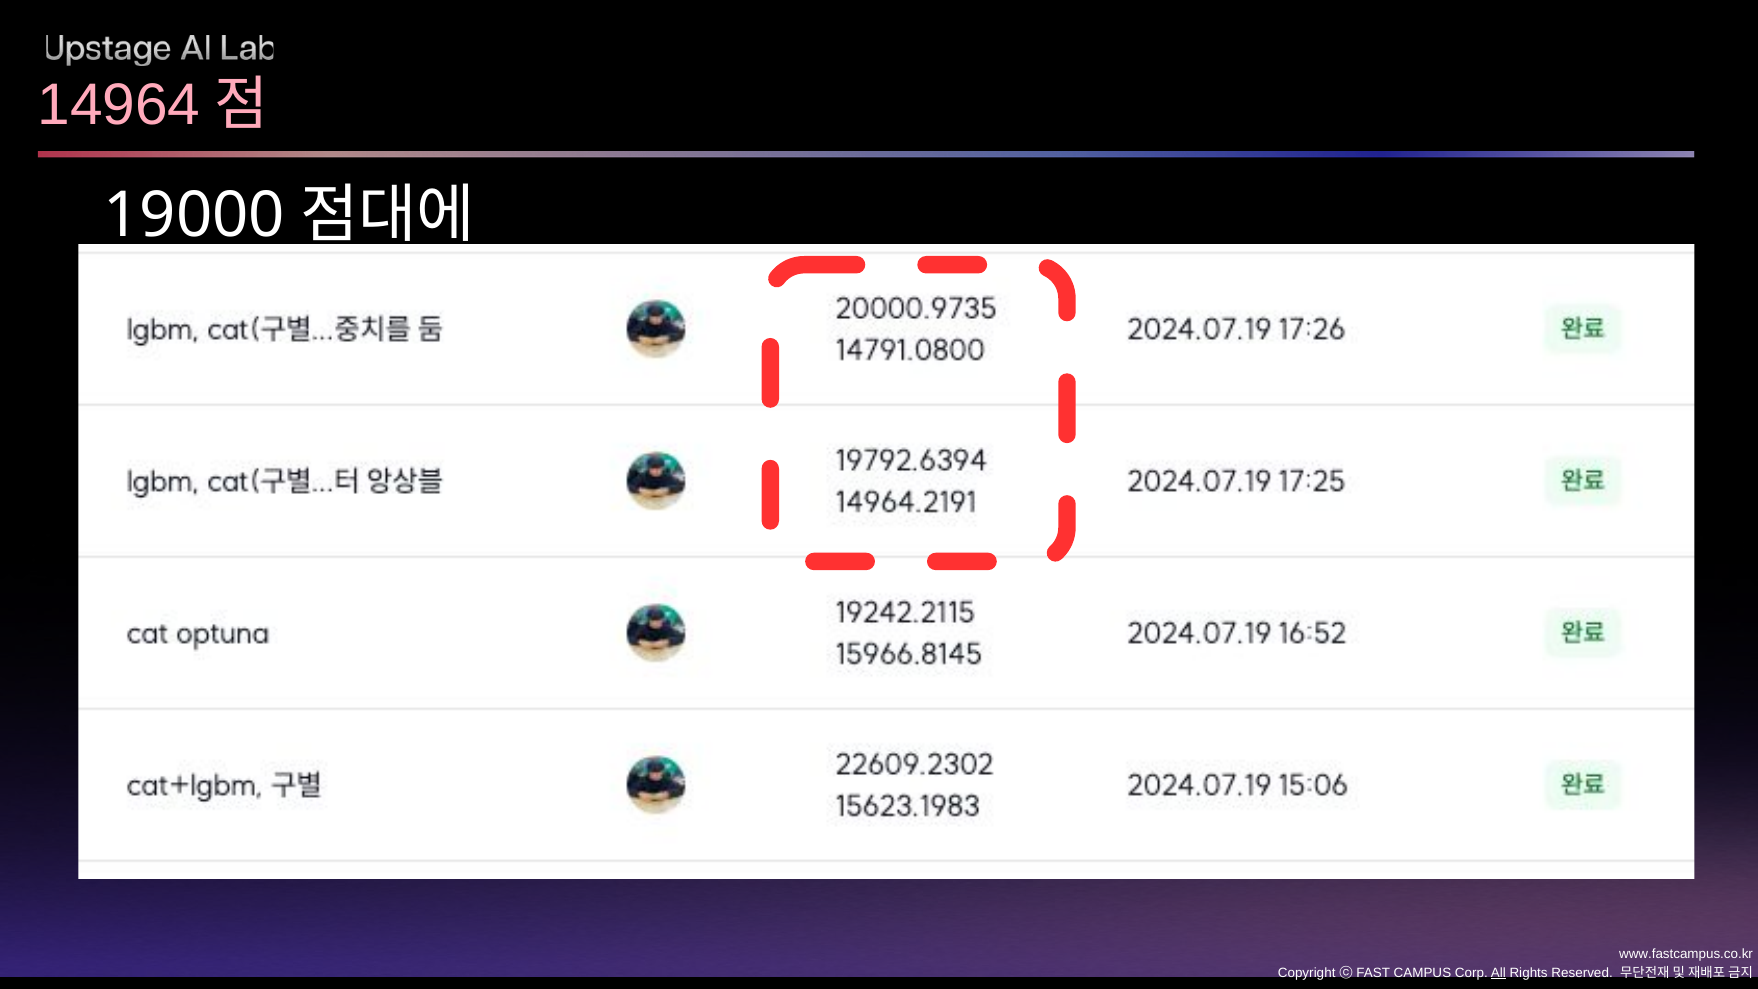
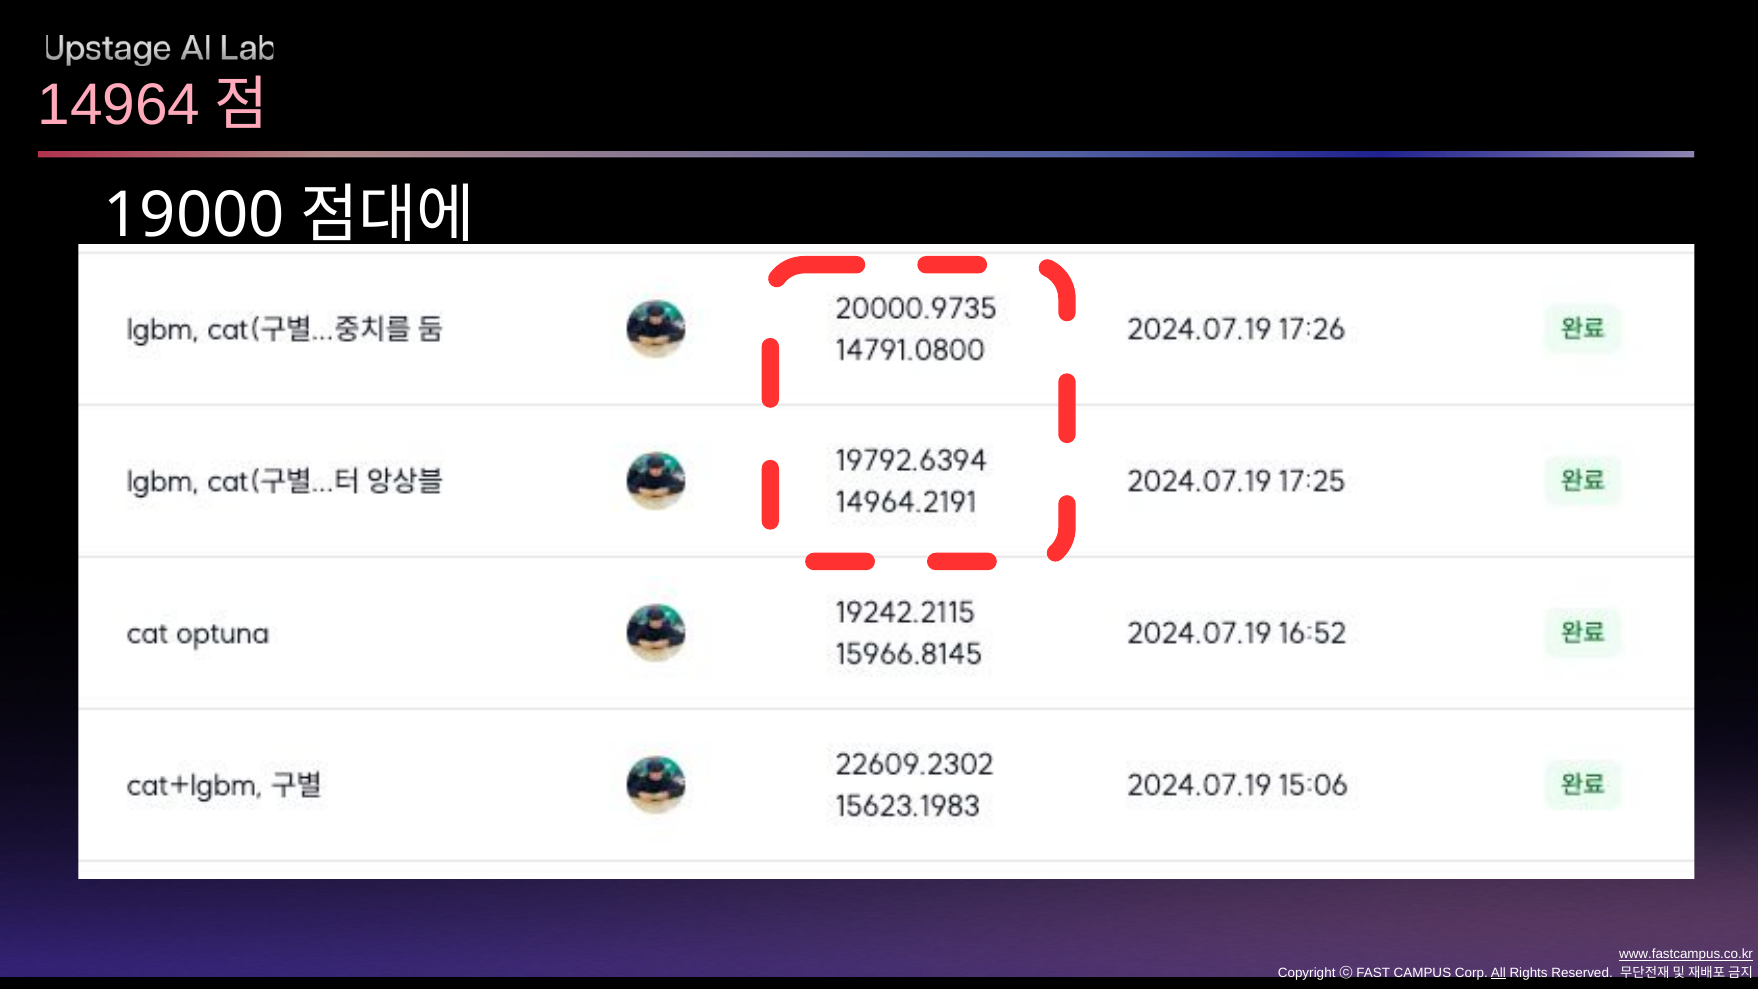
www.fastcampus.co.kr underline: none -> present (1686, 954)
